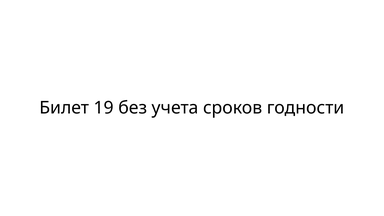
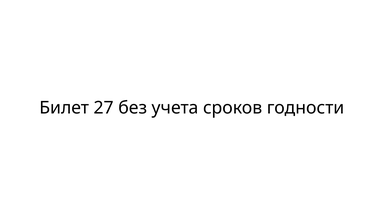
19: 19 -> 27 (104, 108)
